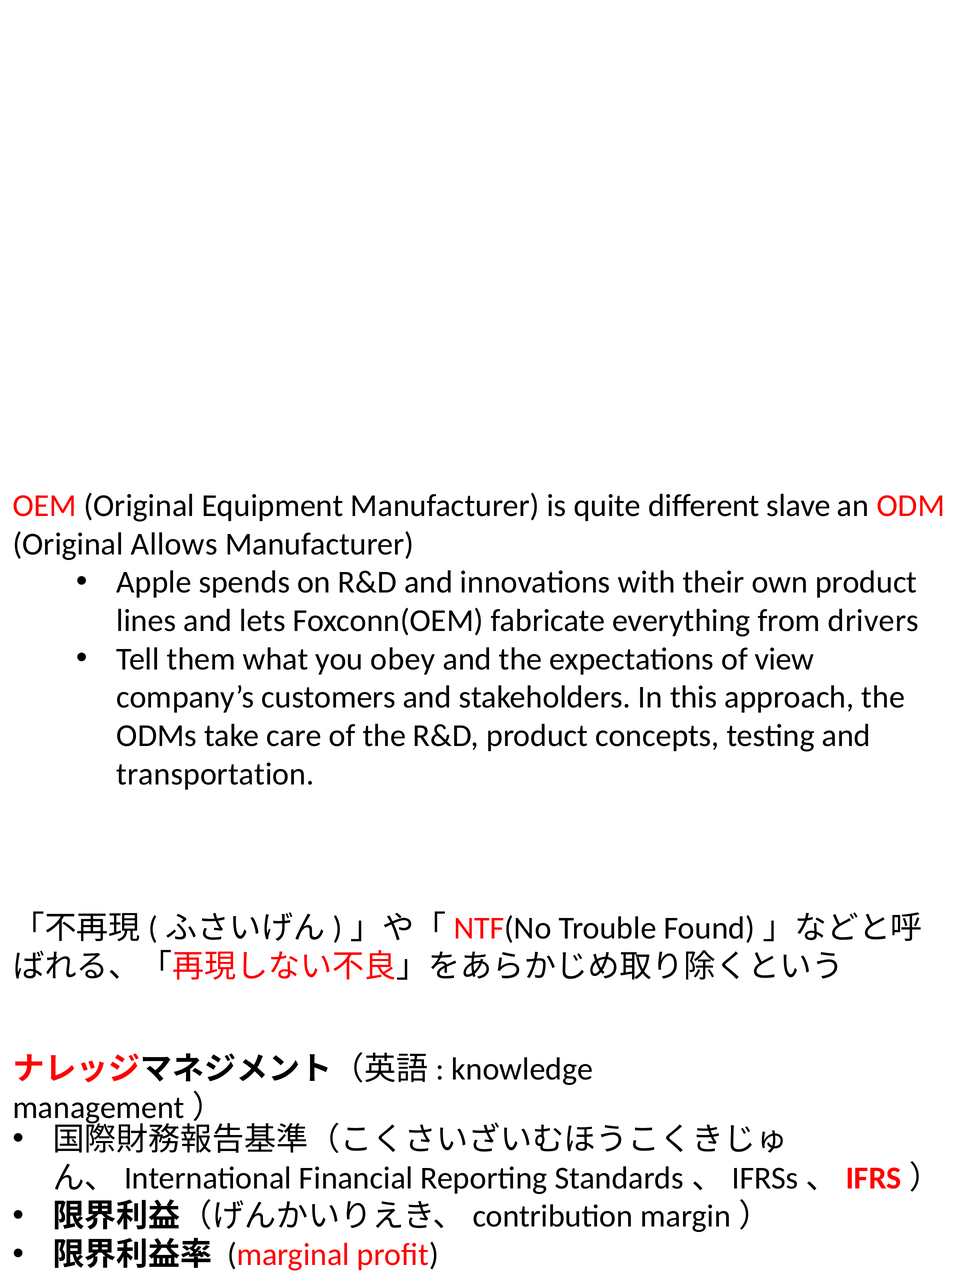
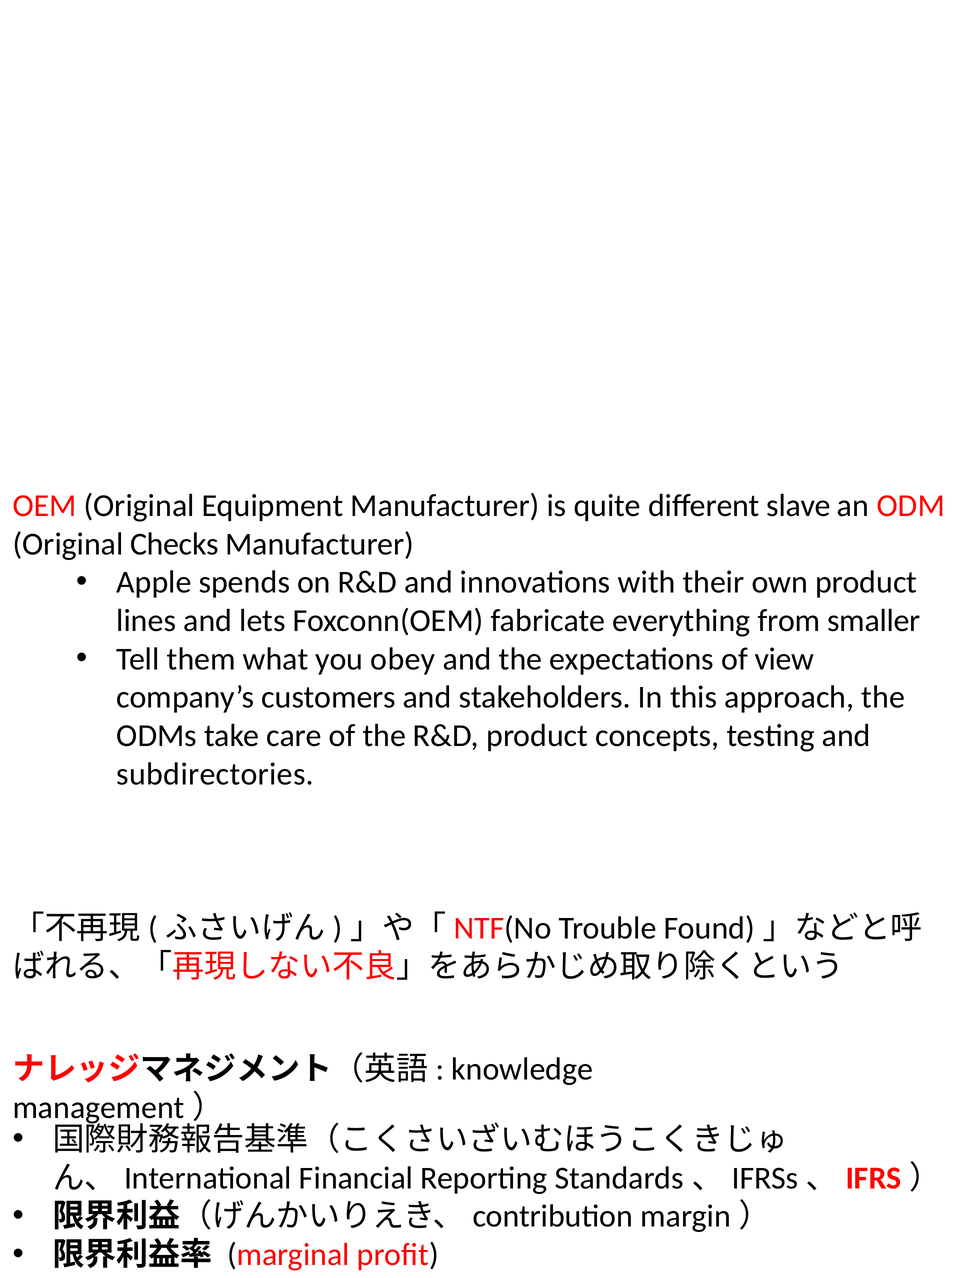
Allows: Allows -> Checks (174, 544)
drivers: drivers -> smaller (874, 621)
transportation: transportation -> subdirectories (215, 774)
